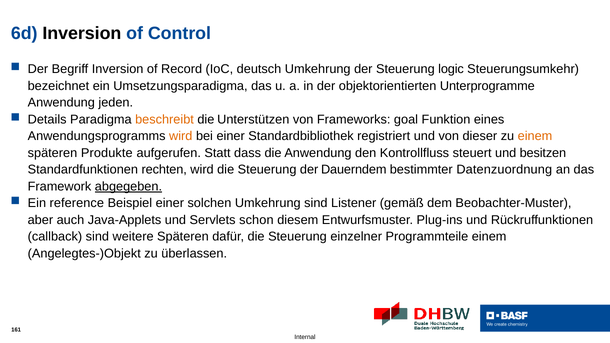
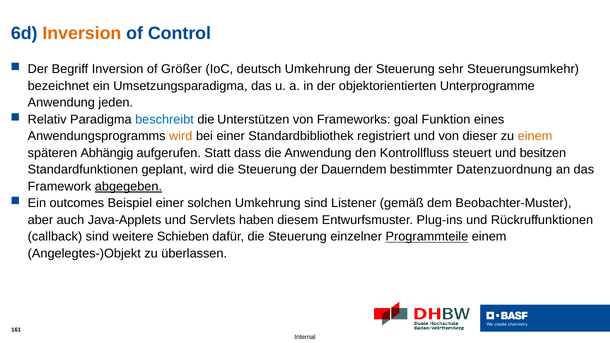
Inversion colour: black -> orange (82, 33)
Record: Record -> Größer (182, 69)
logic: logic -> sehr (451, 69)
Details: Details -> Relativ (47, 119)
beschreibt colour: orange -> blue (165, 119)
Produkte: Produkte -> Abhängig (107, 153)
rechten: rechten -> geplant (164, 170)
reference: reference -> outcomes (77, 203)
schon: schon -> haben (256, 220)
weitere Späteren: Späteren -> Schieben (183, 237)
Programmteile underline: none -> present (427, 237)
